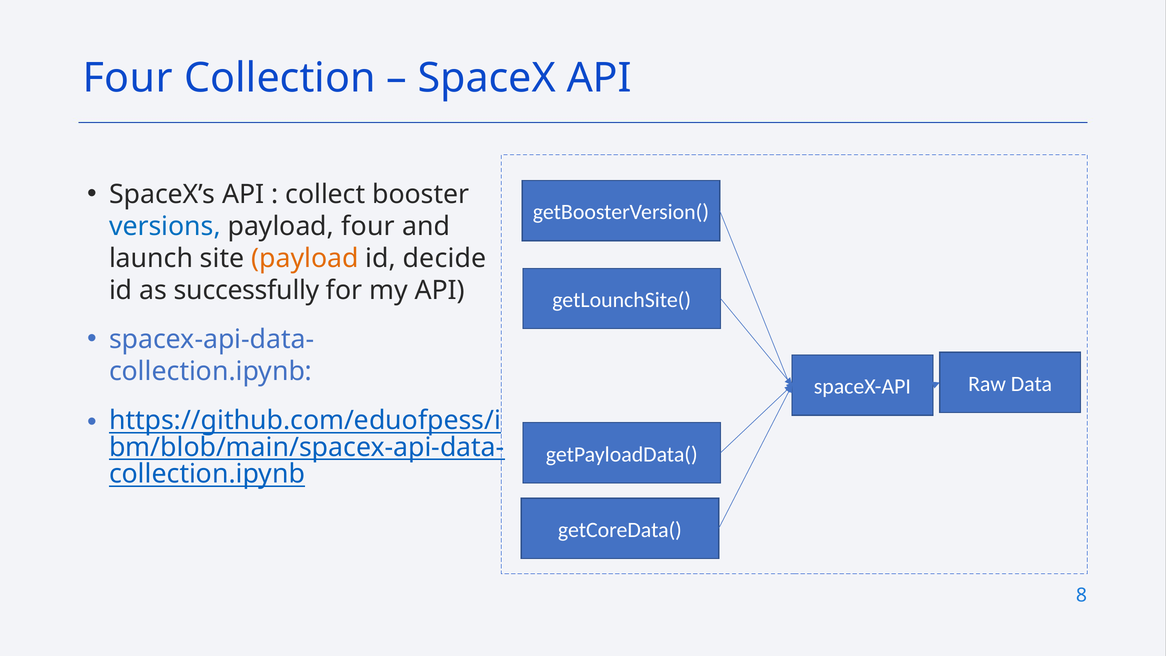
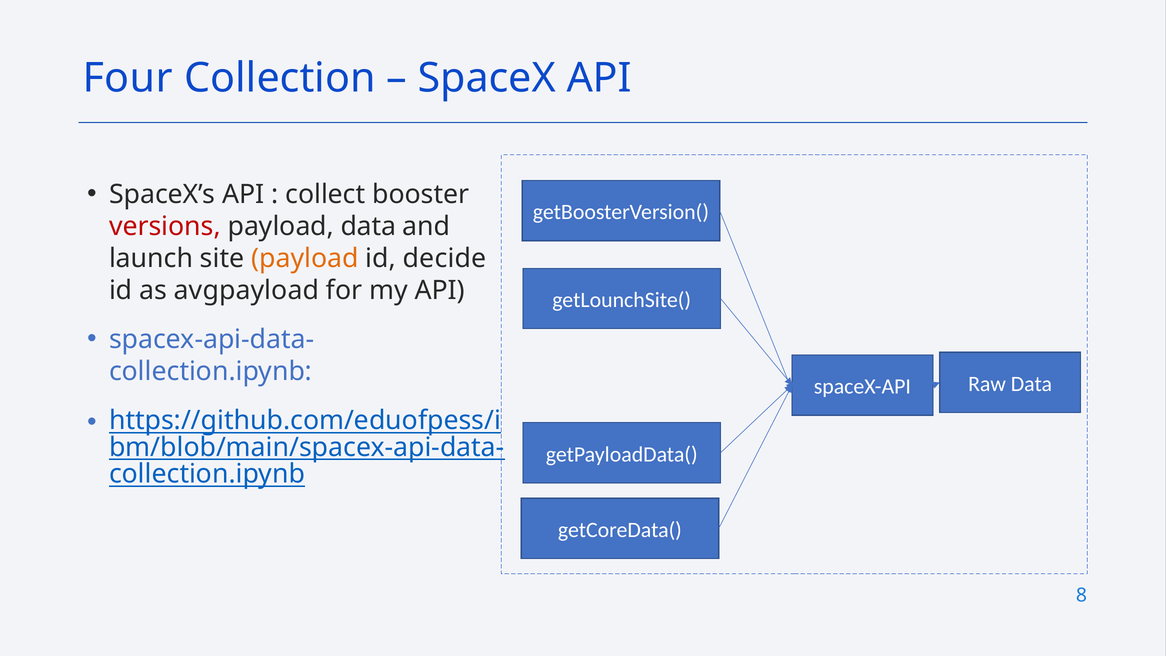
versions colour: blue -> red (165, 226)
payload four: four -> data (368, 226)
successfully: successfully -> avgpayload (246, 290)
